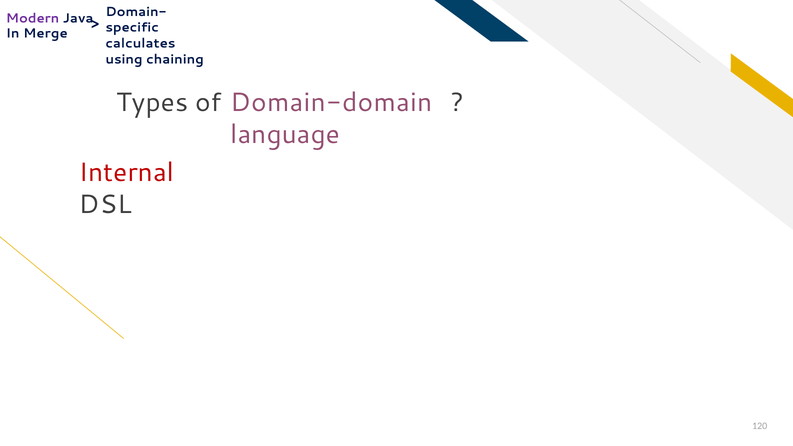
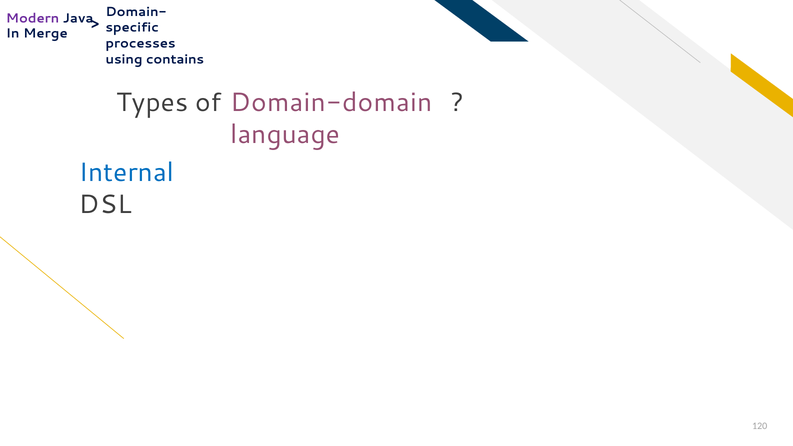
calculates: calculates -> processes (140, 43)
chaining: chaining -> contains (175, 59)
Internal colour: red -> blue (127, 173)
